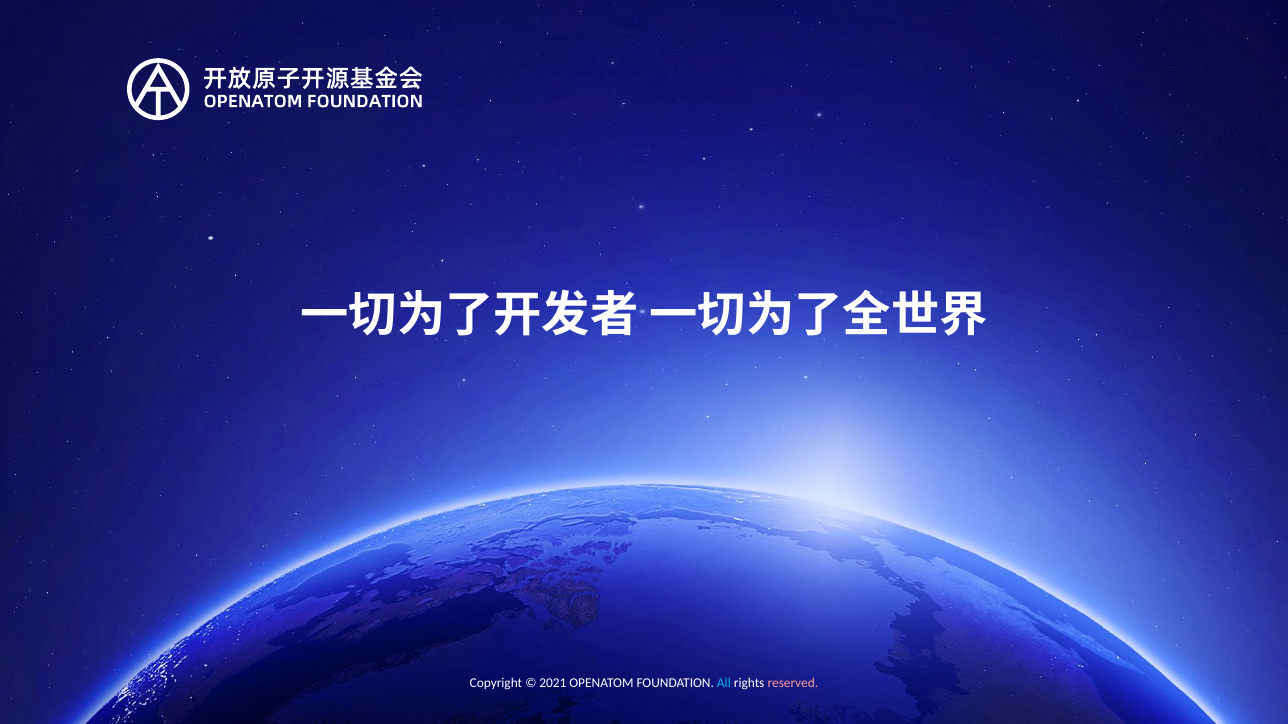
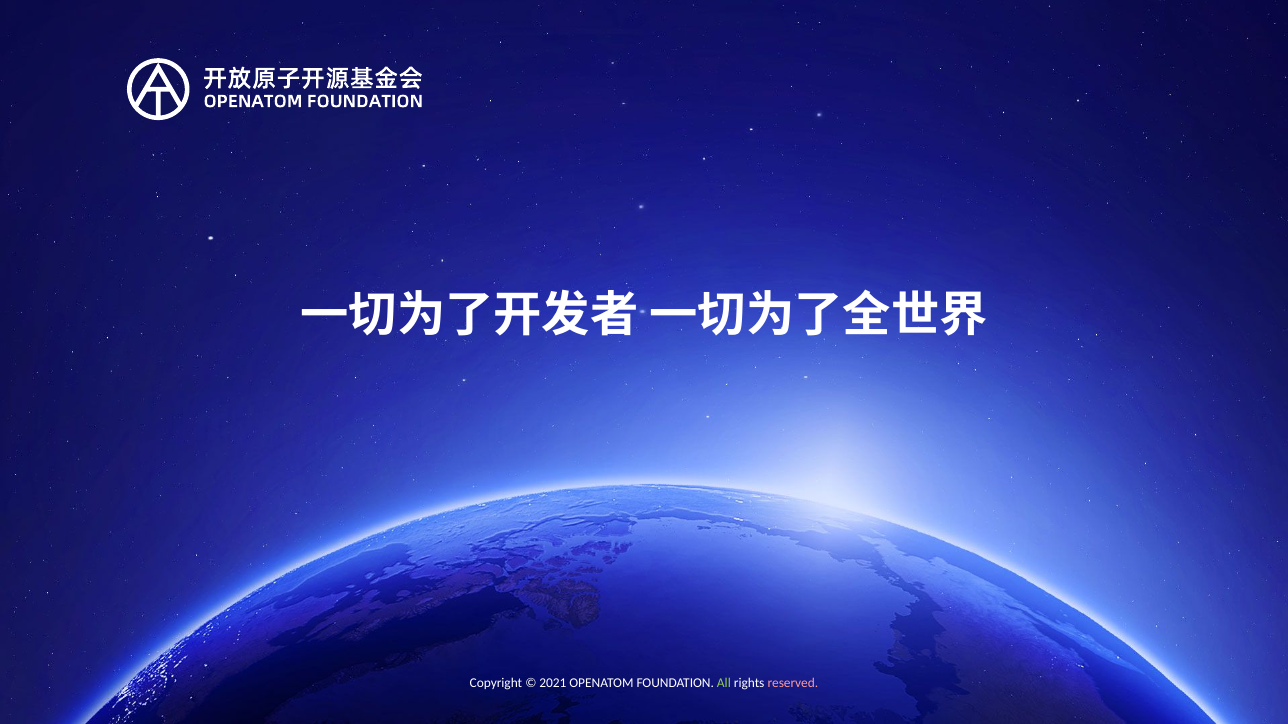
All colour: light blue -> light green (724, 684)
